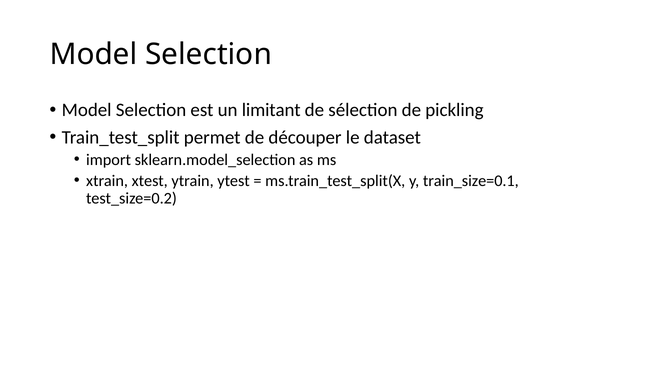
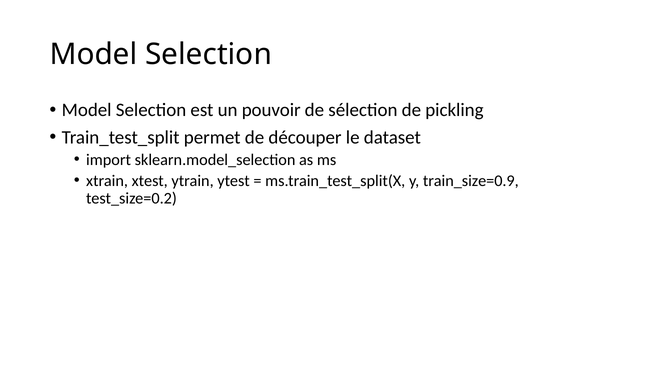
limitant: limitant -> pouvoir (271, 110)
train_size=0.1: train_size=0.1 -> train_size=0.9 (471, 180)
